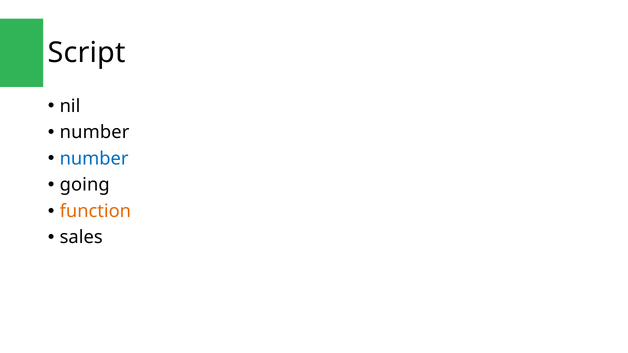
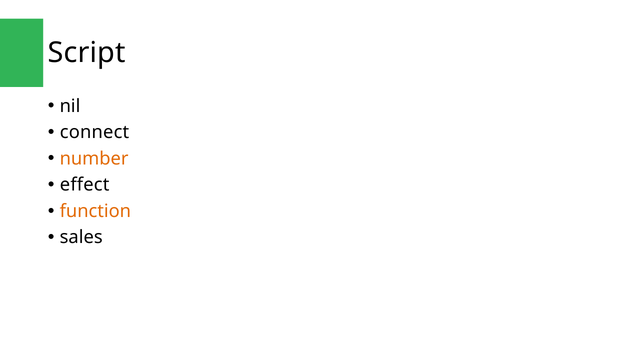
number: number -> connect (95, 132)
number colour: blue -> orange (94, 159)
going: going -> effect (85, 185)
